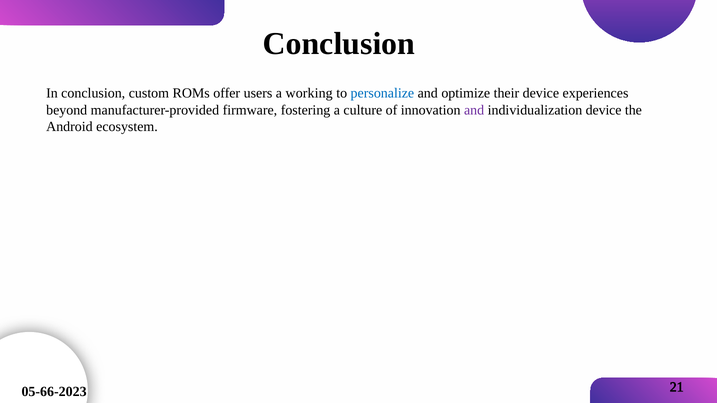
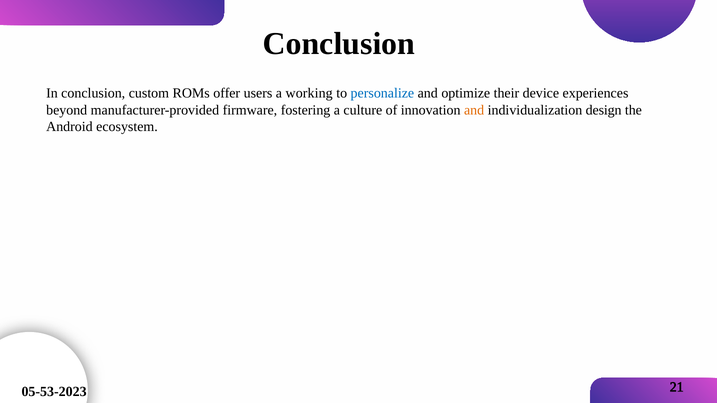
and colour: purple -> orange (474, 110)
individualization device: device -> design (604, 110)
05-66-2023: 05-66-2023 -> 05-53-2023 (54, 392)
